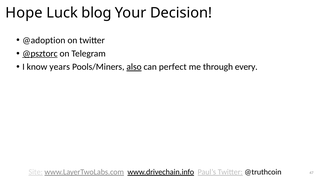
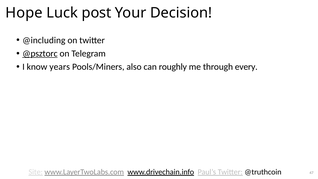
blog: blog -> post (96, 13)
@adoption: @adoption -> @including (44, 40)
also underline: present -> none (134, 67)
perfect: perfect -> roughly (173, 67)
